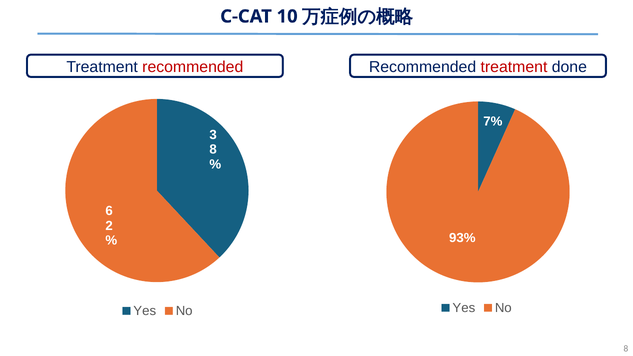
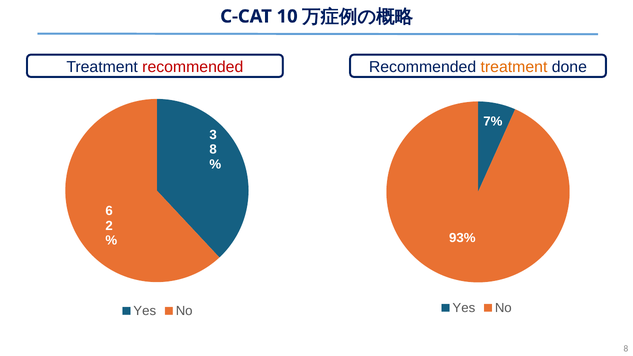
treatment colour: red -> orange (514, 67)
